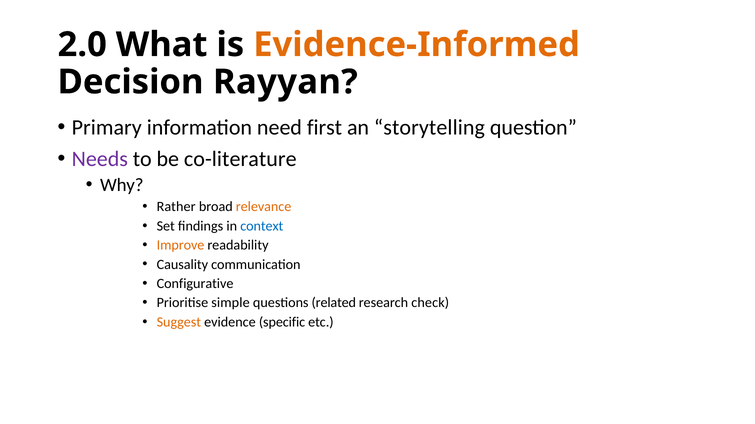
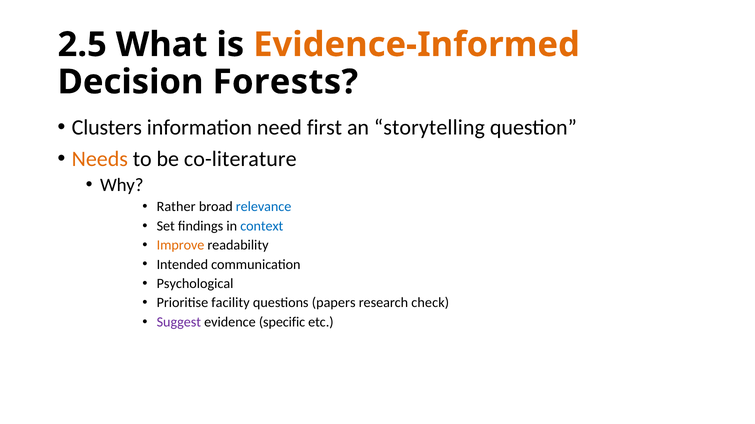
2.0: 2.0 -> 2.5 (82, 45)
Rayyan: Rayyan -> Forests (285, 82)
Primary: Primary -> Clusters (107, 128)
Needs colour: purple -> orange (100, 159)
relevance colour: orange -> blue (264, 207)
Causality: Causality -> Intended (182, 265)
Configurative: Configurative -> Psychological (195, 284)
simple: simple -> facility (231, 303)
related: related -> papers (334, 303)
Suggest colour: orange -> purple (179, 322)
